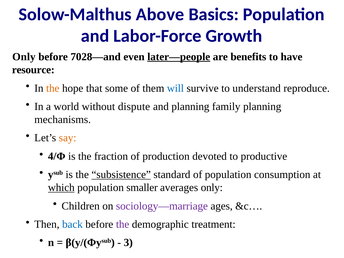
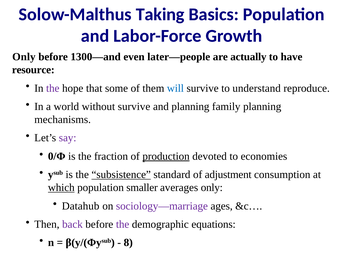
Above: Above -> Taking (160, 14)
7028—and: 7028—and -> 1300—and (96, 57)
later—people underline: present -> none (179, 57)
benefits: benefits -> actually (248, 57)
the colour: orange -> purple (53, 88)
without dispute: dispute -> survive (134, 106)
say colour: orange -> purple (68, 138)
4/Φ: 4/Φ -> 0/Φ (57, 156)
production underline: none -> present (166, 156)
productive: productive -> economies (264, 156)
of population: population -> adjustment (228, 175)
Children: Children -> Datahub (81, 206)
back colour: blue -> purple (72, 224)
treatment: treatment -> equations (214, 224)
3: 3 -> 8 (128, 243)
